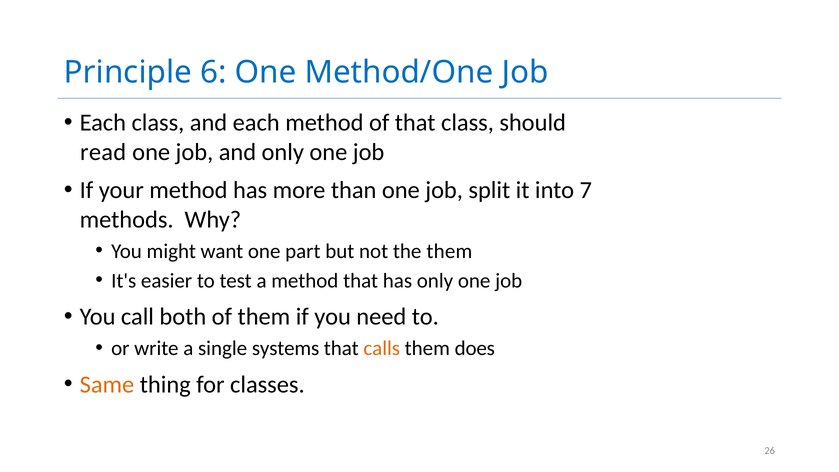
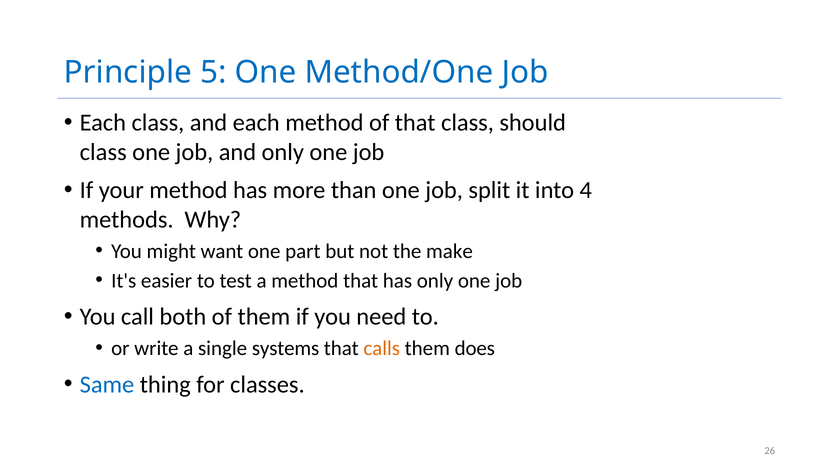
6: 6 -> 5 (213, 72)
read: read -> class (103, 152)
7: 7 -> 4 (586, 190)
the them: them -> make (449, 251)
Same colour: orange -> blue (107, 385)
